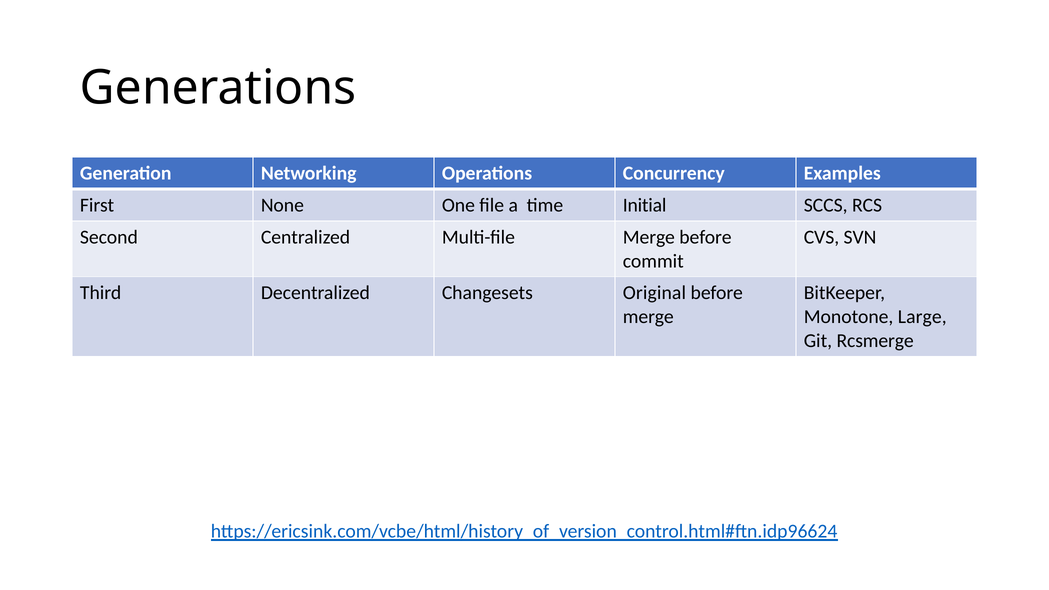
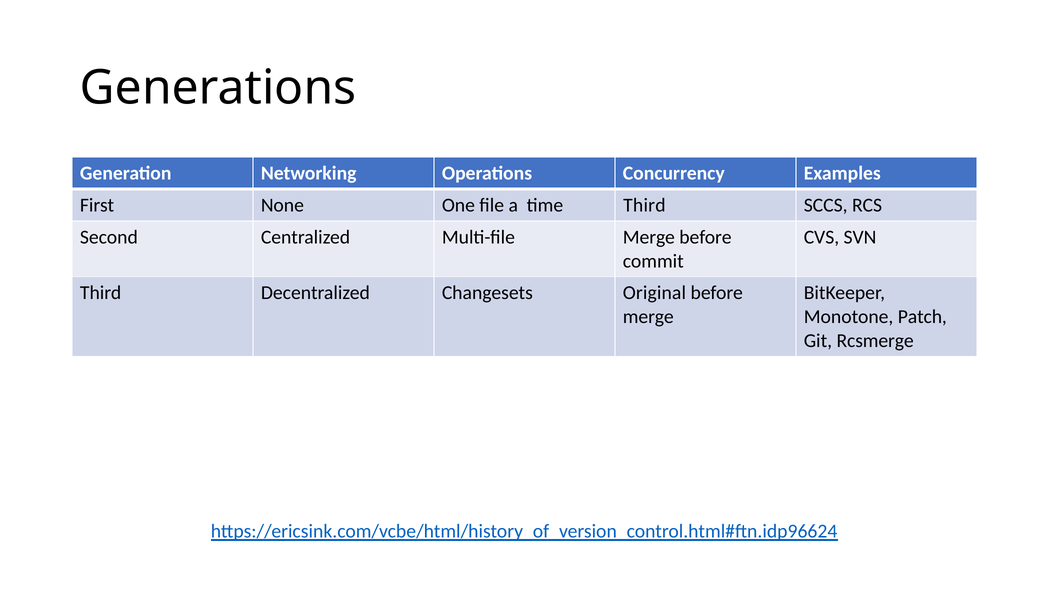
time Initial: Initial -> Third (644, 205)
Large: Large -> Patch (922, 317)
